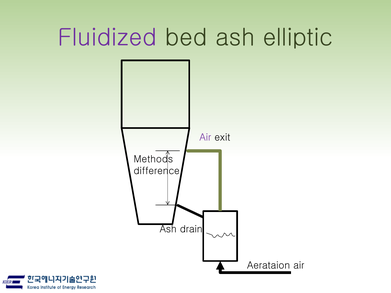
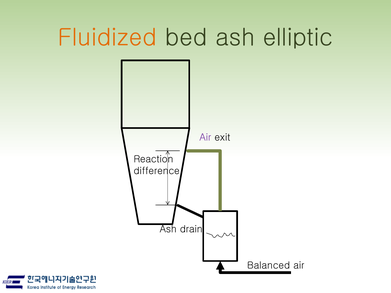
Fluidized colour: purple -> orange (107, 38)
Methods: Methods -> Reaction (153, 159)
Aerataion: Aerataion -> Balanced (269, 266)
